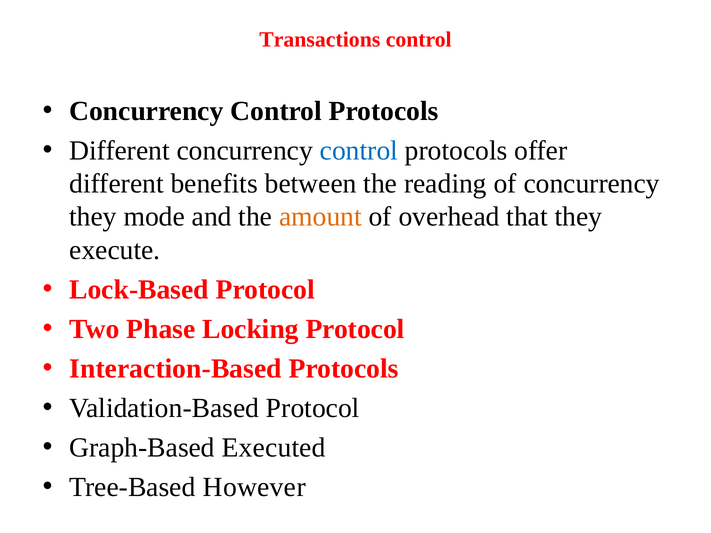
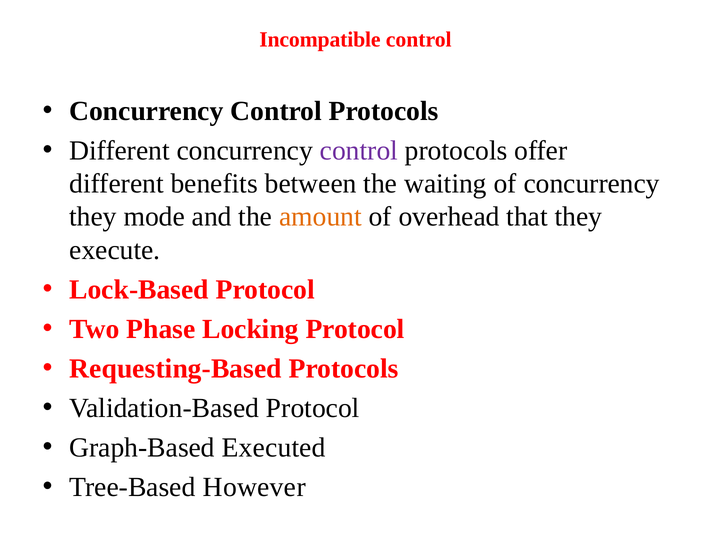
Transactions: Transactions -> Incompatible (320, 39)
control colour: blue -> purple (359, 150)
reading: reading -> waiting (445, 184)
Interaction-Based: Interaction-Based -> Requesting-Based (176, 369)
